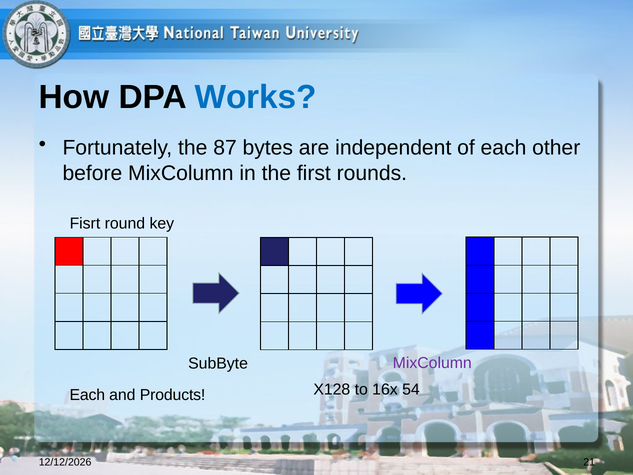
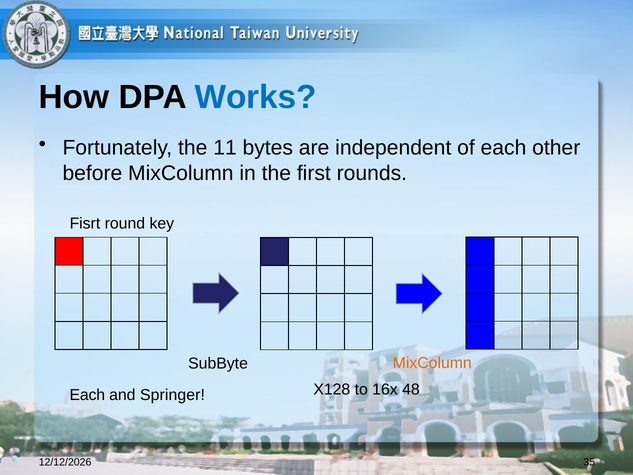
87: 87 -> 11 (225, 148)
MixColumn colour: purple -> orange (432, 363)
Products: Products -> Springer (172, 395)
54: 54 -> 48 (411, 389)
21: 21 -> 35 (589, 462)
